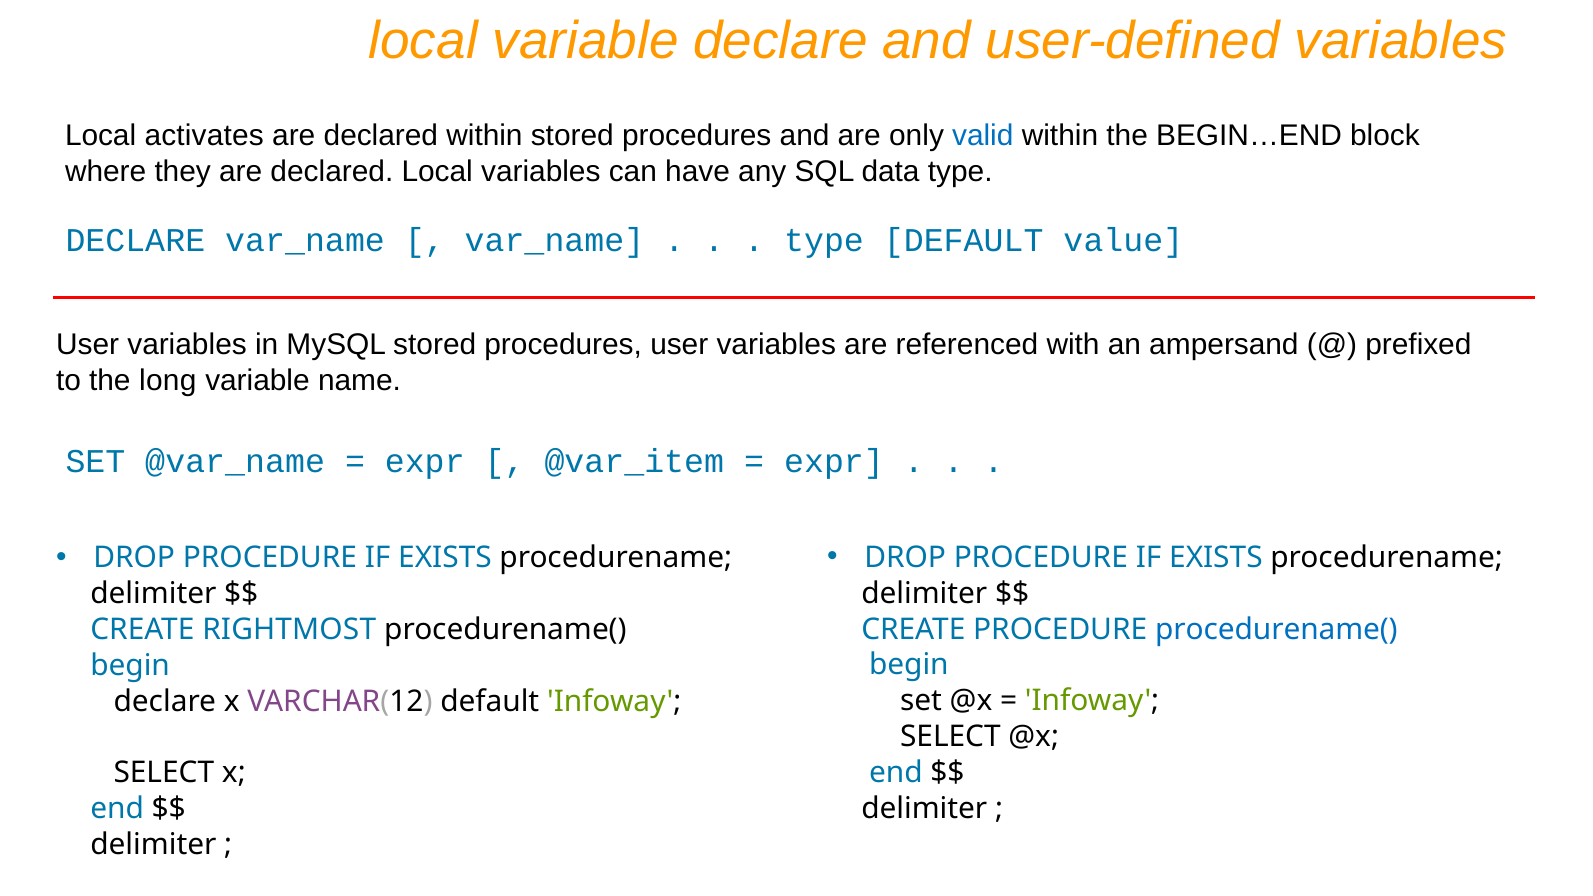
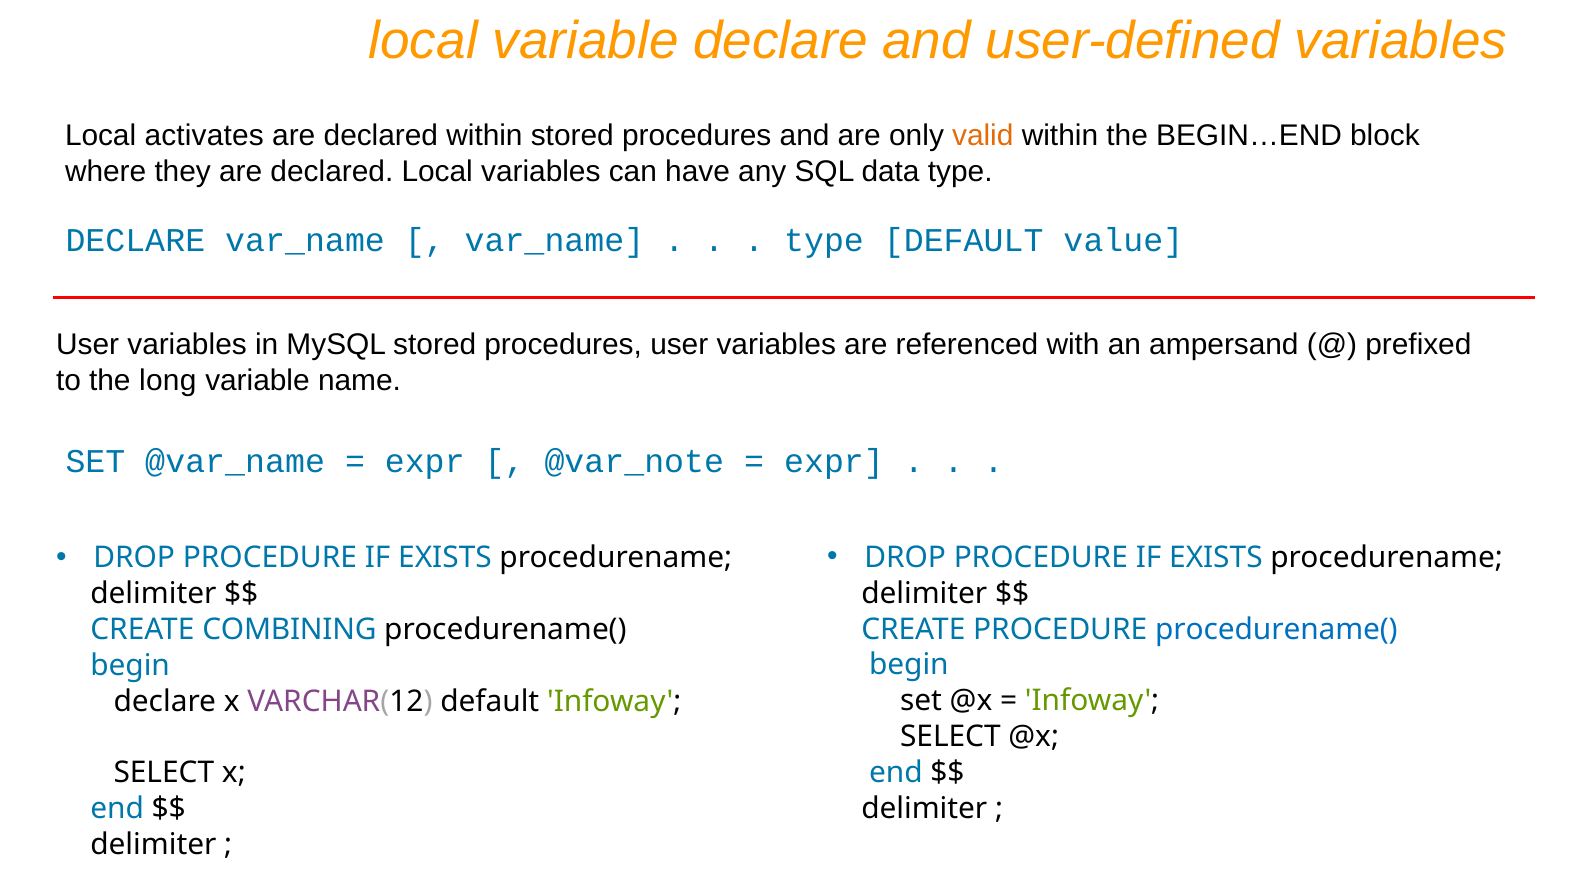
valid colour: blue -> orange (983, 135)
@var_item: @var_item -> @var_note (634, 462)
RIGHTMOST: RIGHTMOST -> COMBINING (289, 630)
